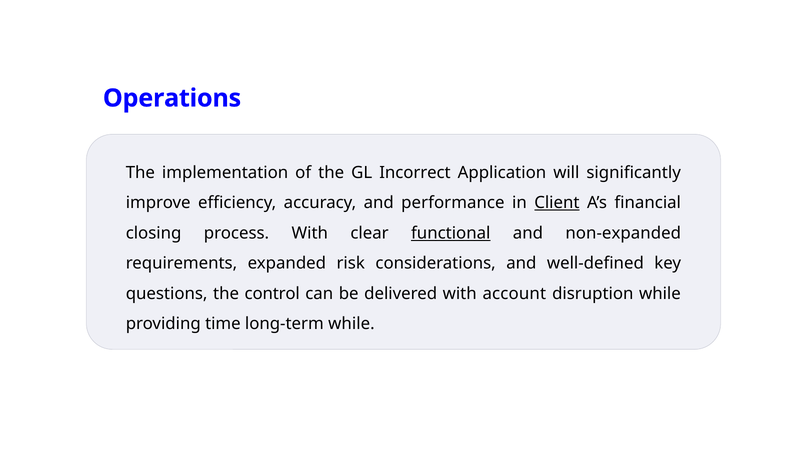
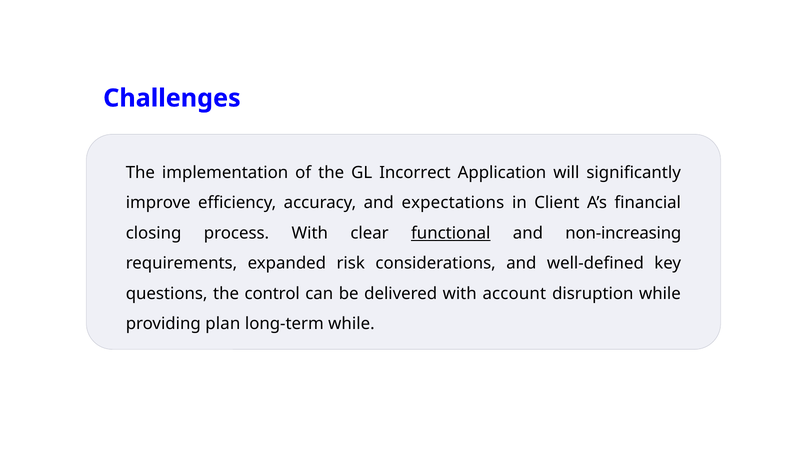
Operations: Operations -> Challenges (172, 98)
performance: performance -> expectations (453, 203)
Client underline: present -> none (557, 203)
non-expanded: non-expanded -> non-increasing (623, 233)
time: time -> plan (223, 324)
